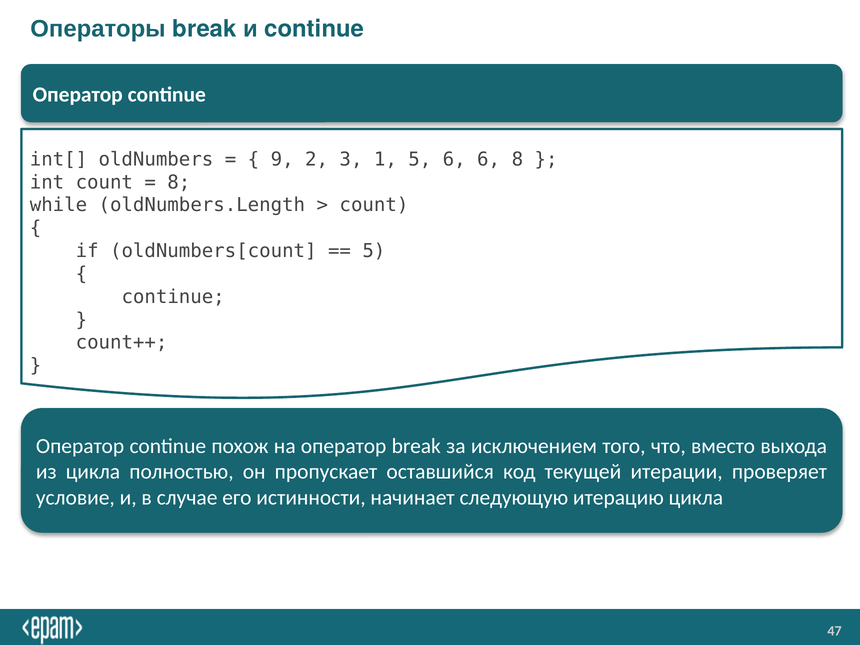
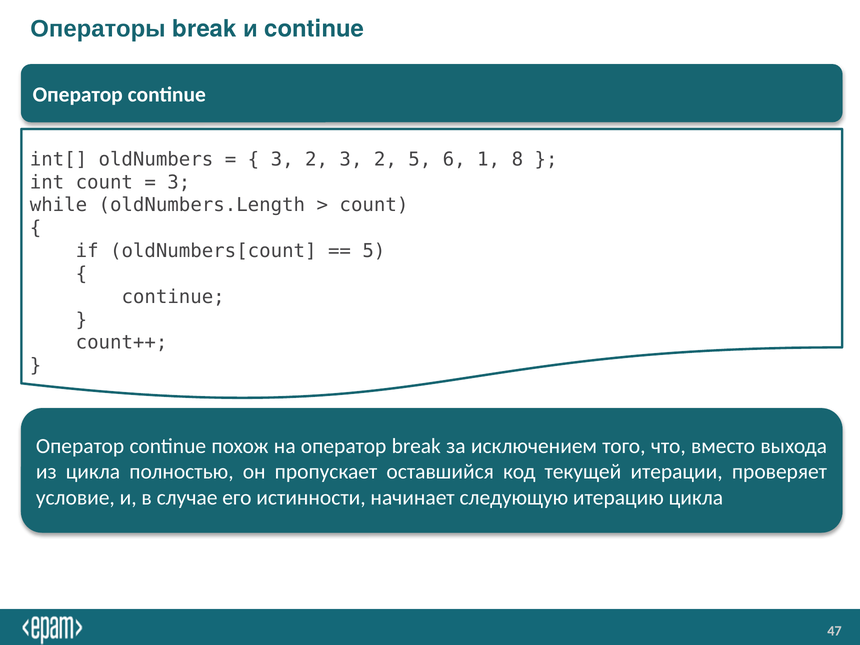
9: 9 -> 3 (282, 159)
2 3 1: 1 -> 2 (385, 159)
6 6: 6 -> 1 (489, 159)
8: 8 -> 3 (179, 182)
